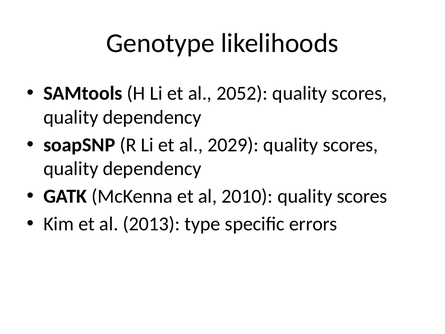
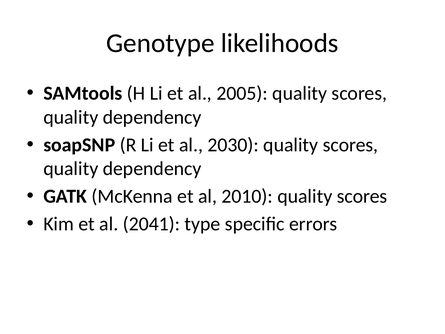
2052: 2052 -> 2005 (242, 93)
2029: 2029 -> 2030 (233, 145)
2013: 2013 -> 2041 (151, 224)
